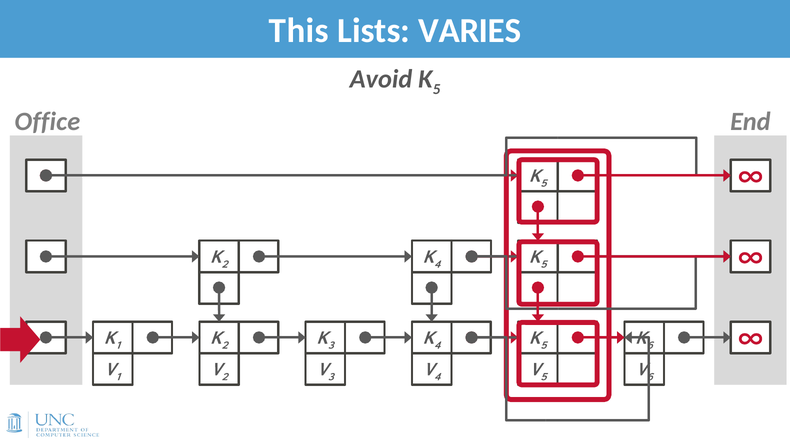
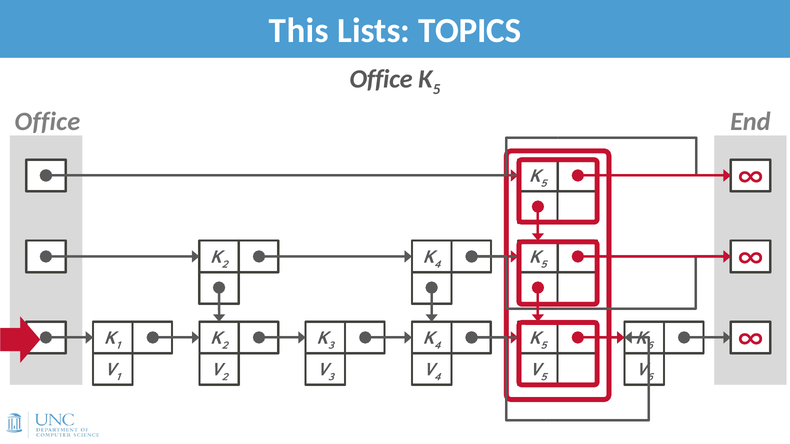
VARIES: VARIES -> TOPICS (470, 31)
Avoid: Avoid -> Office (381, 79)
